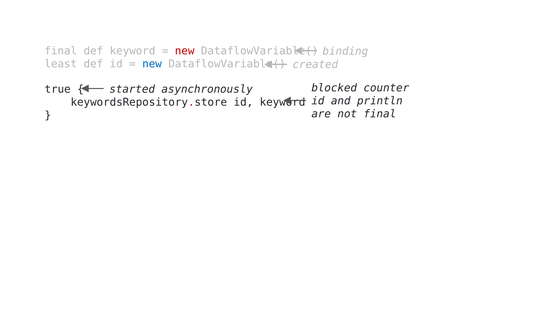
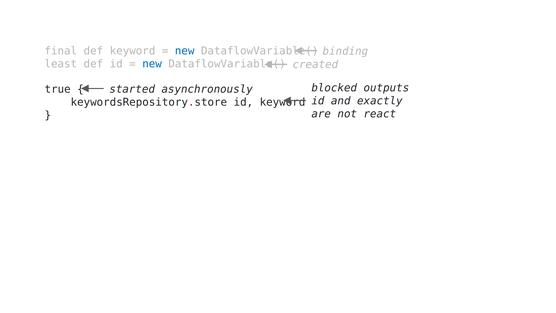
new colour: red -> blue (185, 51)
counter: counter -> outputs (386, 88)
println: println -> exactly (380, 101)
not final: final -> react (380, 114)
